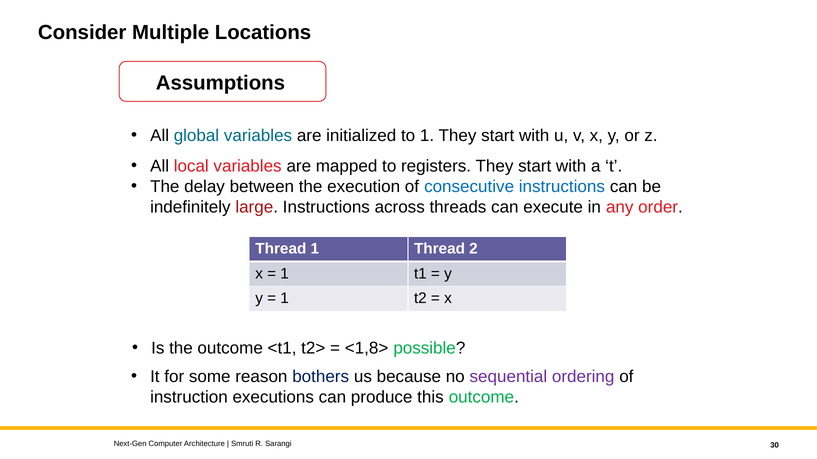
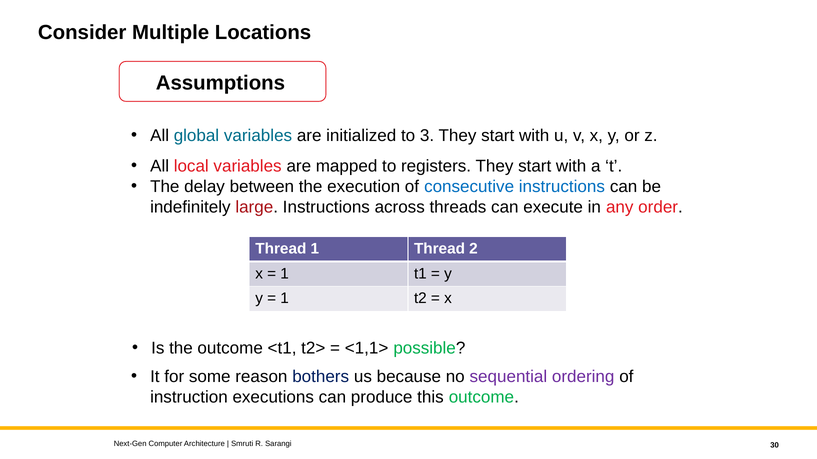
to 1: 1 -> 3 (427, 136)
<1,8>: <1,8> -> <1,1> (367, 348)
